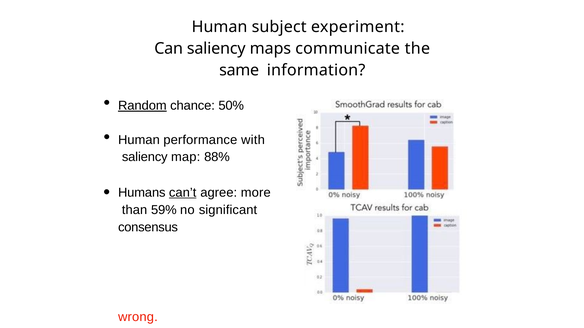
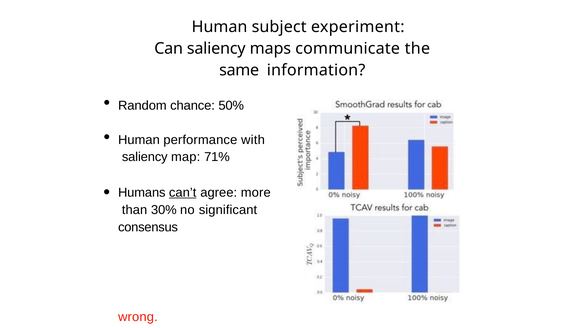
Random underline: present -> none (142, 106)
88%: 88% -> 71% (217, 157)
59%: 59% -> 30% (164, 210)
